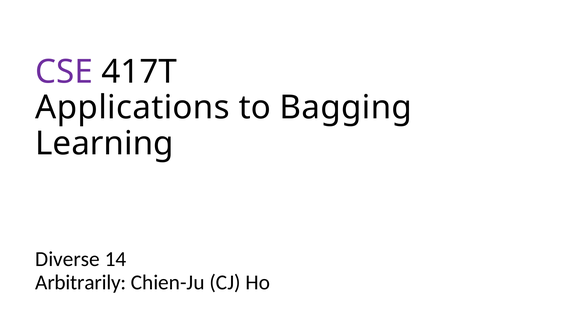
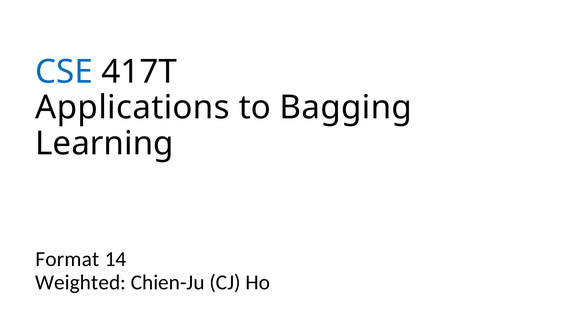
CSE colour: purple -> blue (64, 72)
Diverse: Diverse -> Format (67, 259)
Arbitrarily: Arbitrarily -> Weighted (81, 282)
